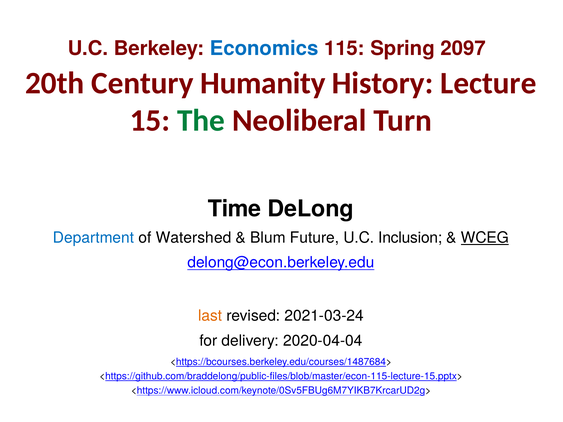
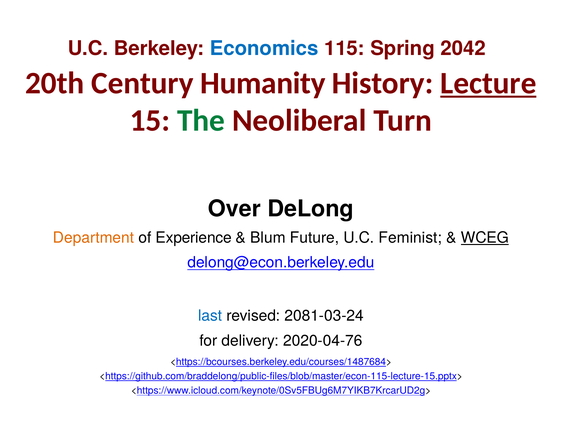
2097: 2097 -> 2042 (463, 48)
Lecture underline: none -> present (488, 83)
Time: Time -> Over (234, 209)
Department colour: blue -> orange (94, 238)
Watershed: Watershed -> Experience (194, 238)
Inclusion: Inclusion -> Feminist (410, 238)
last colour: orange -> blue (210, 316)
2021-03-24: 2021-03-24 -> 2081-03-24 (324, 316)
2020-04-04: 2020-04-04 -> 2020-04-76 (323, 341)
